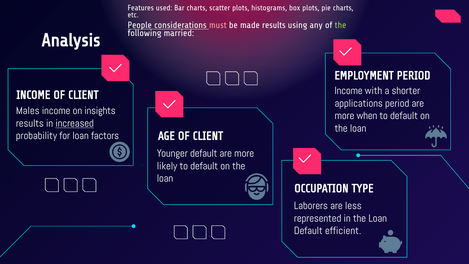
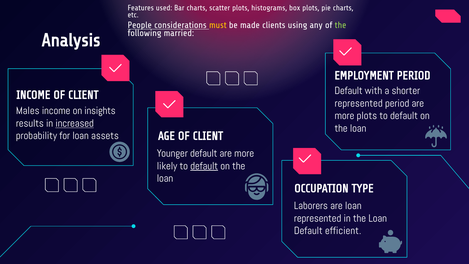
must colour: pink -> yellow (218, 25)
made results: results -> clients (274, 25)
Income: Income -> Default (349, 91)
applications: applications -> represented (359, 103)
more when: when -> plots (367, 116)
factors: factors -> assets (105, 136)
default underline: none -> present (204, 166)
are less: less -> loan (353, 206)
